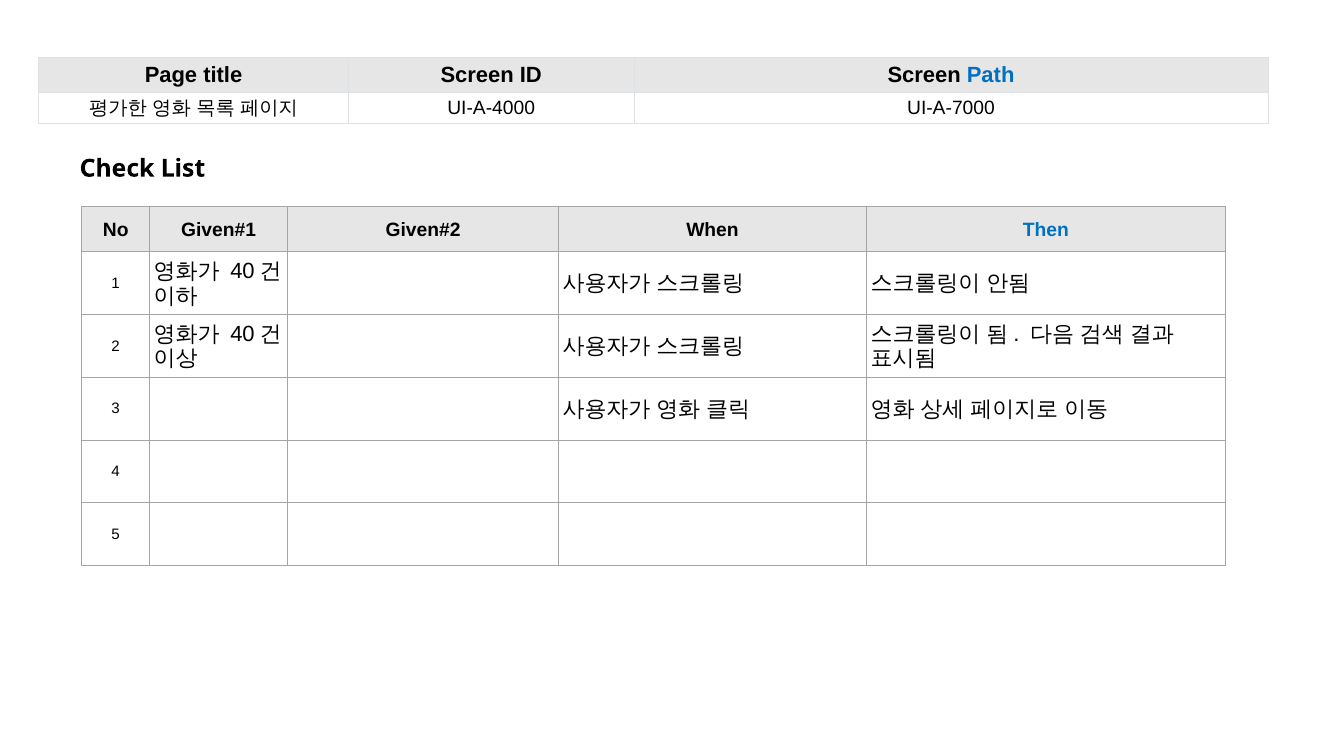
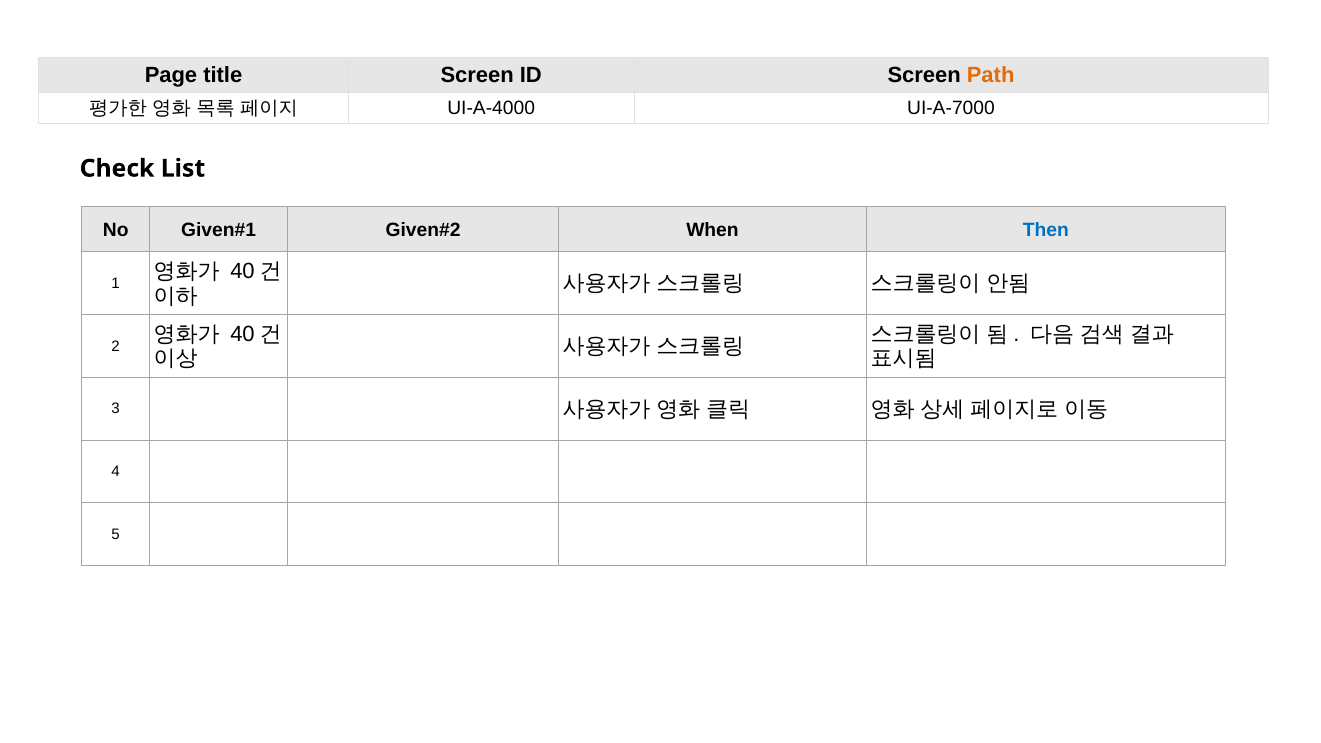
Path colour: blue -> orange (991, 75)
